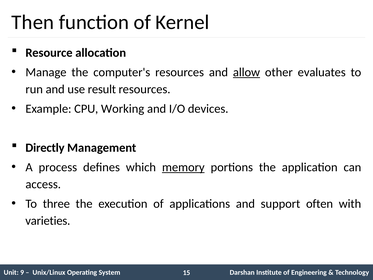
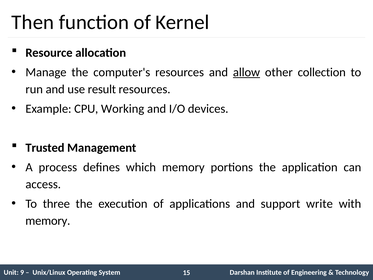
evaluates: evaluates -> collection (322, 72)
Directly: Directly -> Trusted (45, 148)
memory underline: present -> none (183, 167)
often: often -> write (319, 204)
varieties: varieties -> memory (48, 221)
